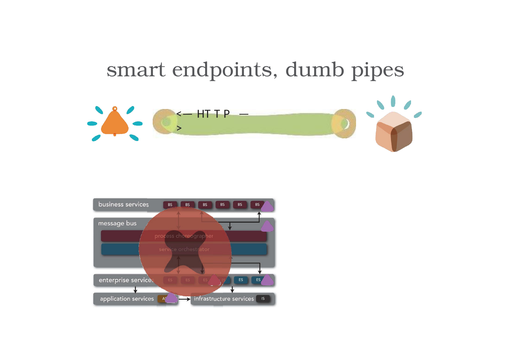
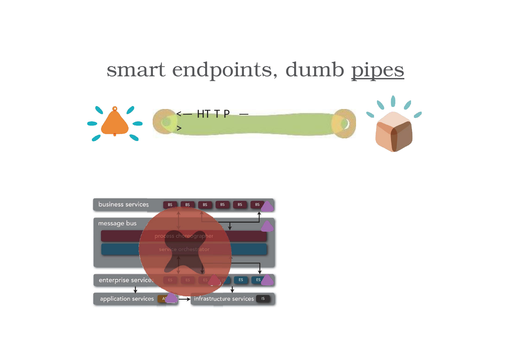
pipes underline: none -> present (378, 70)
